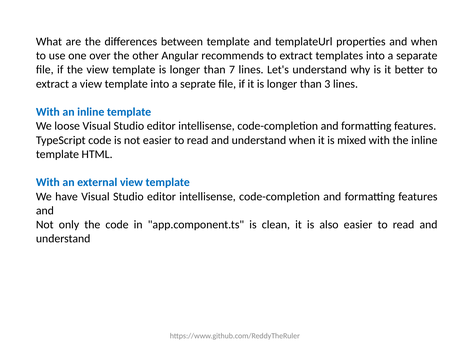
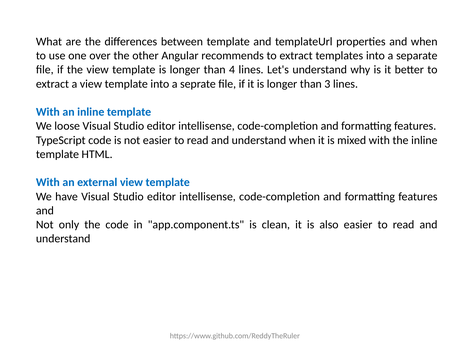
7: 7 -> 4 (232, 70)
